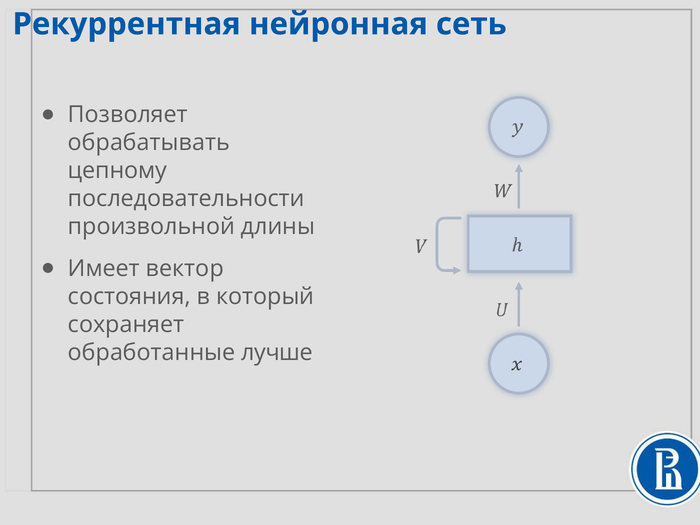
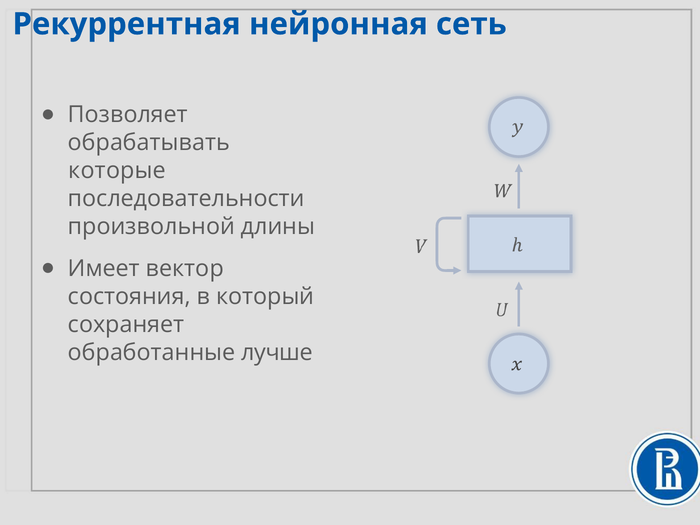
цепному: цепному -> которые (117, 171)
